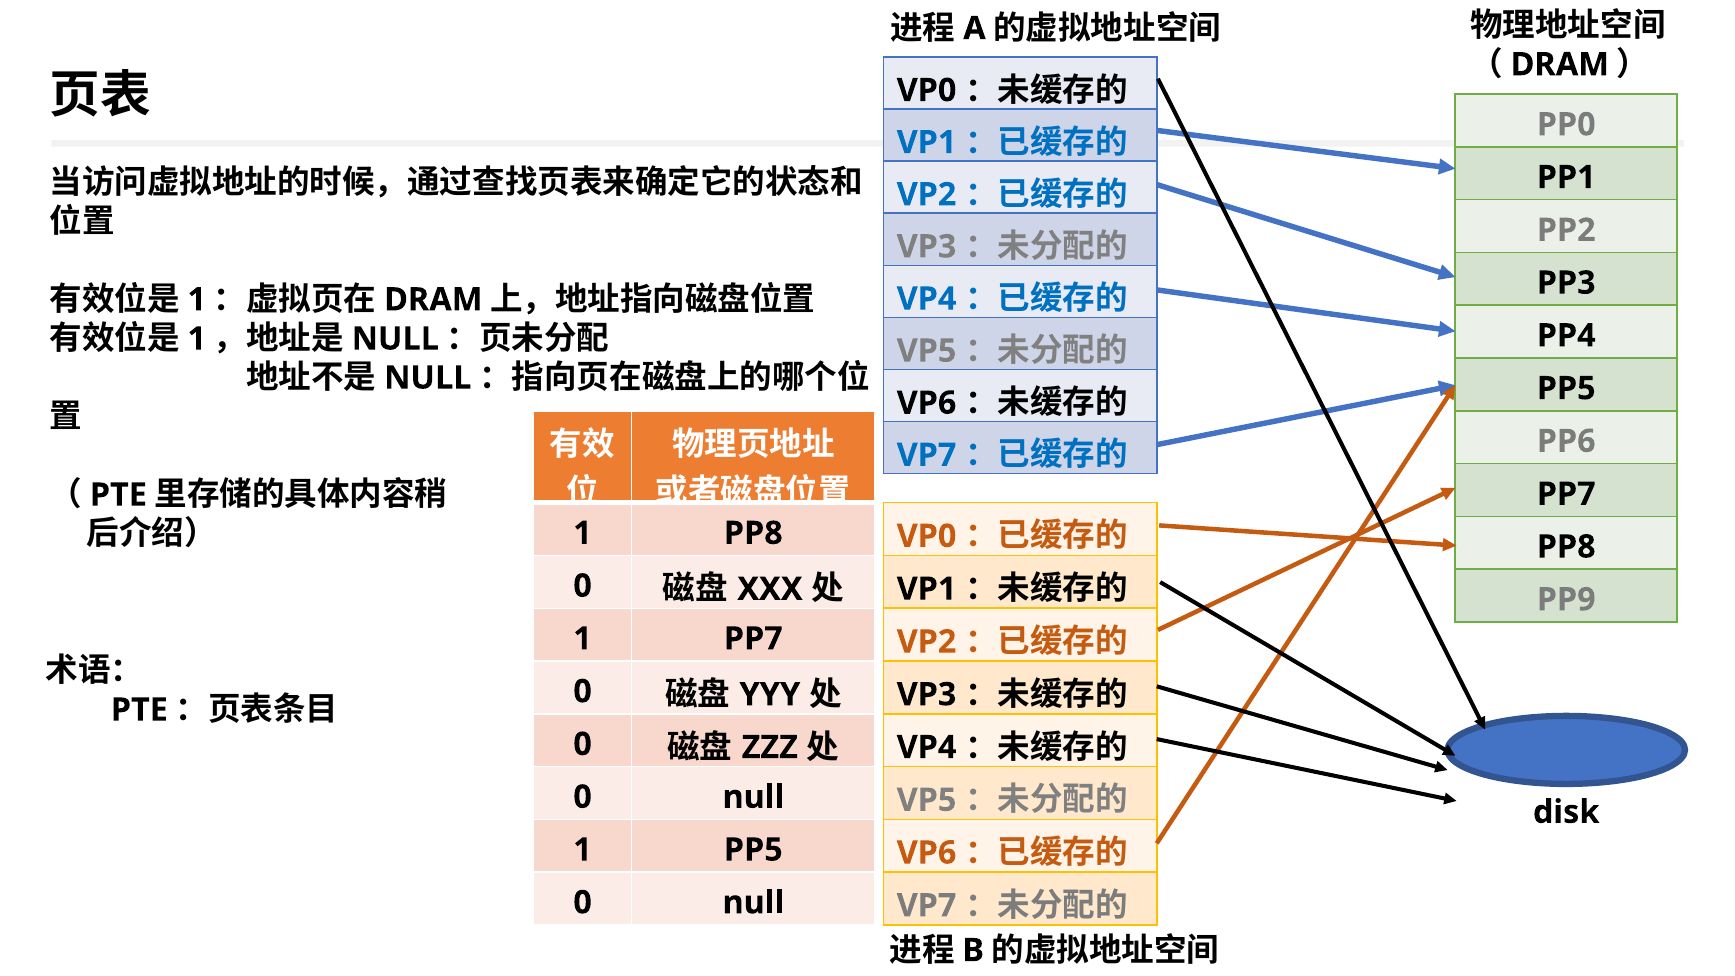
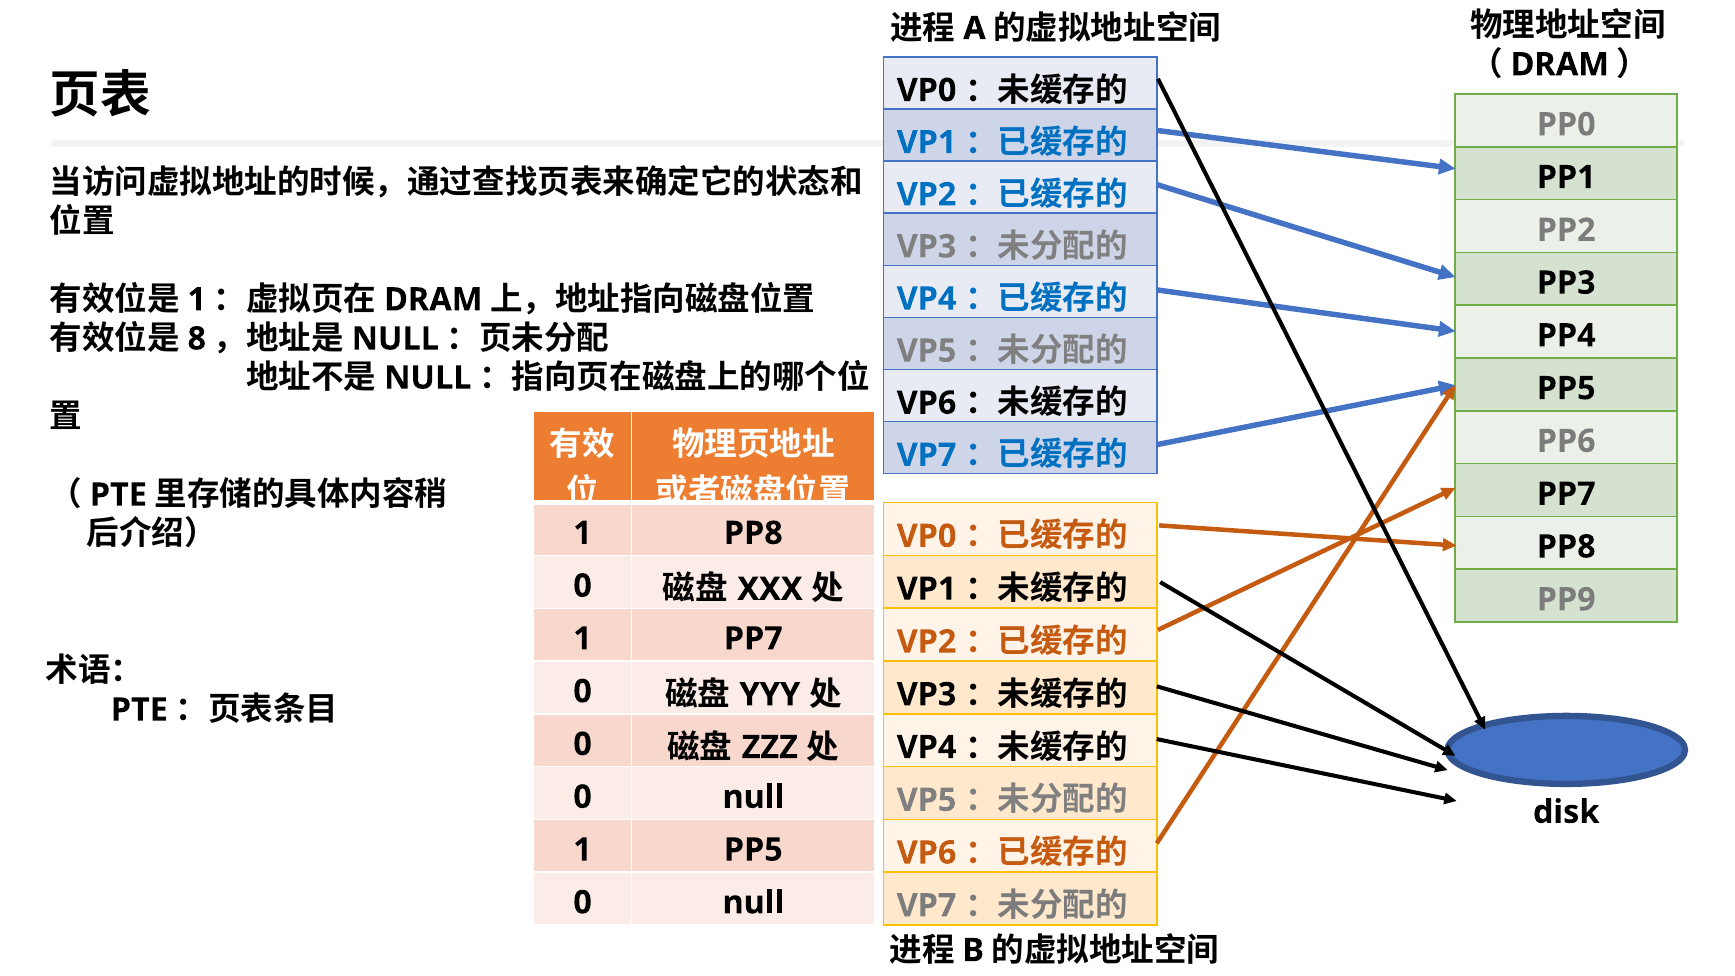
1: 1 -> 8 (197, 339)
